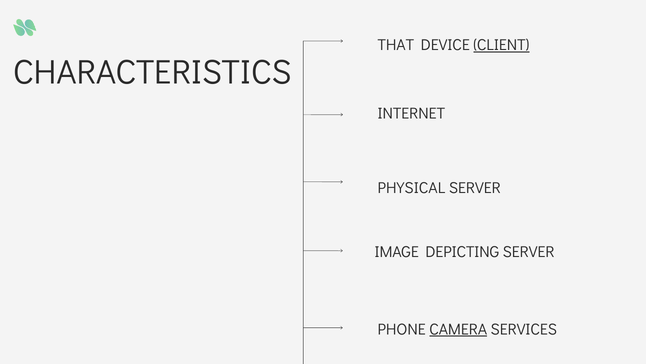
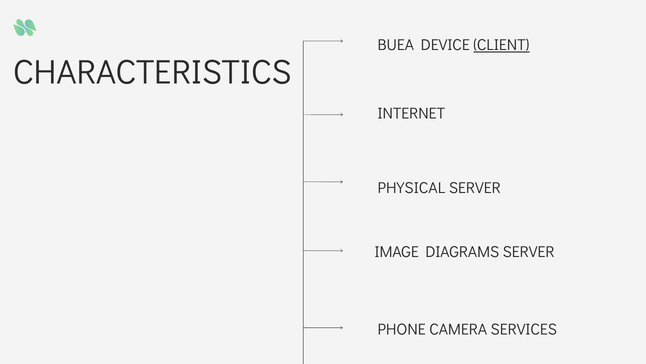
THAT: THAT -> BUEA (396, 45)
DEPICTING: DEPICTING -> DIAGRAMS (462, 252)
CAMERA underline: present -> none (458, 329)
